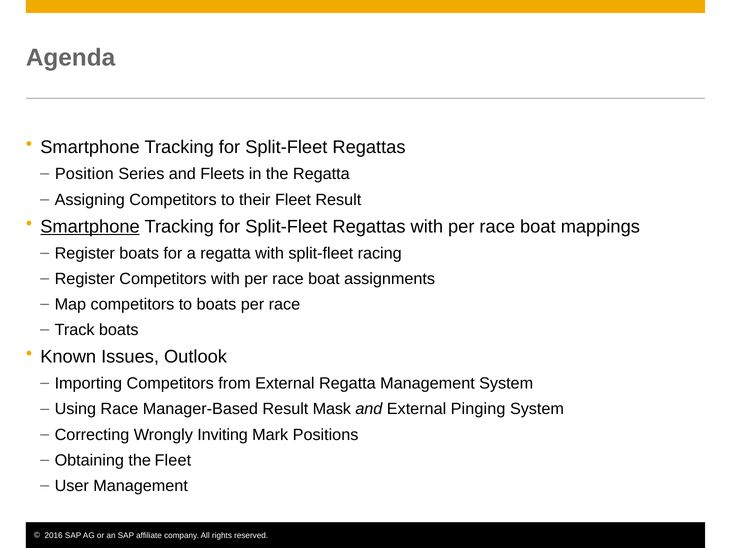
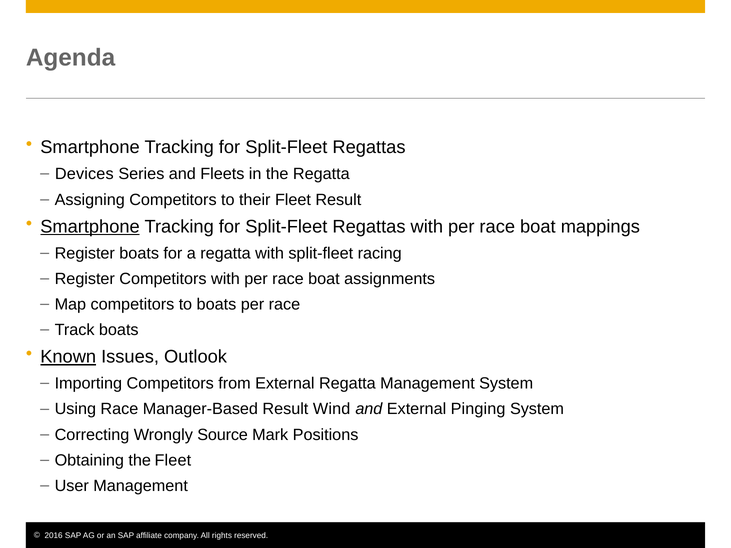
Position: Position -> Devices (84, 174)
Known underline: none -> present (68, 357)
Mask: Mask -> Wind (332, 409)
Inviting: Inviting -> Source (223, 435)
